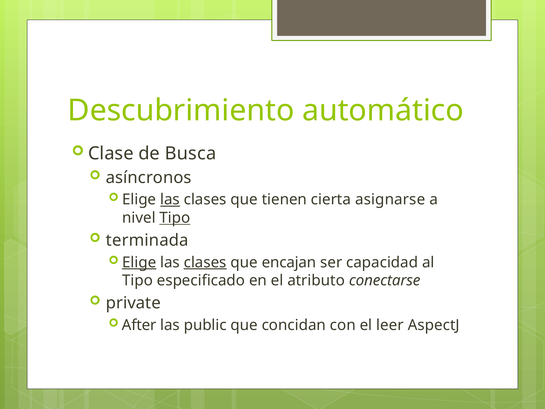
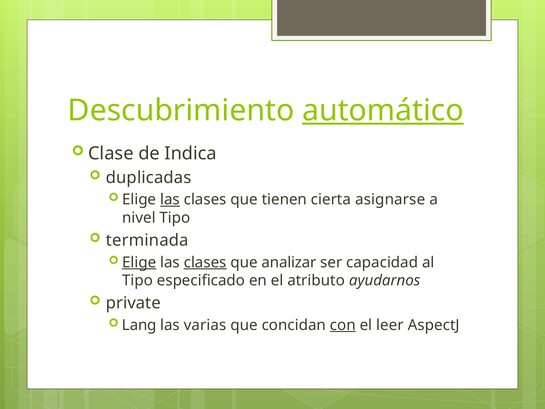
automático underline: none -> present (383, 111)
Busca: Busca -> Indica (191, 153)
asíncronos: asíncronos -> duplicadas (149, 177)
Tipo underline: present -> none (175, 218)
encajan: encajan -> analizar (289, 262)
conectarse: conectarse -> ayudarnos (385, 280)
After: After -> Lang (139, 325)
public: public -> varias (205, 325)
con underline: none -> present (343, 325)
